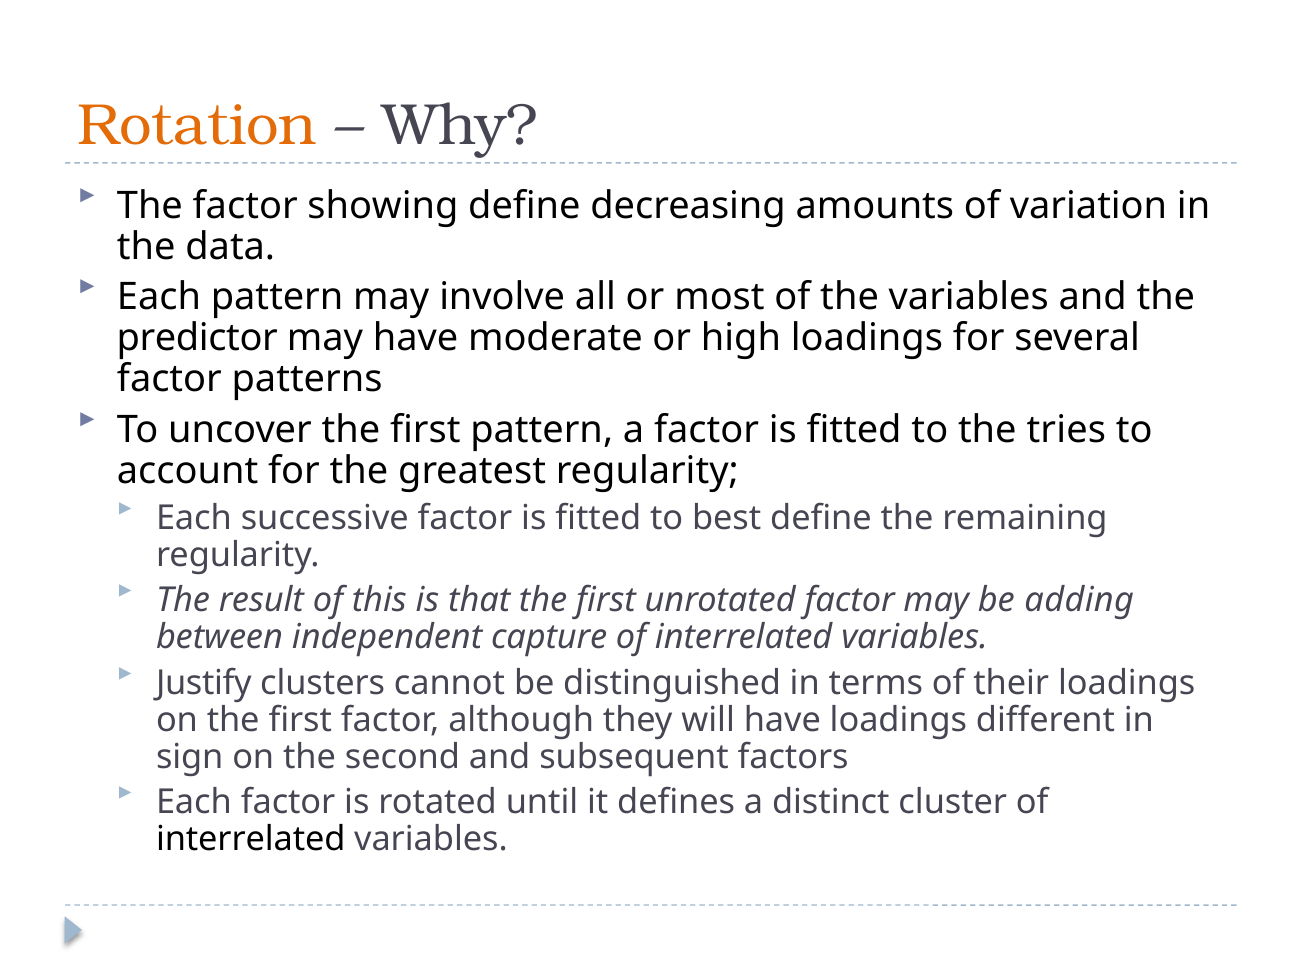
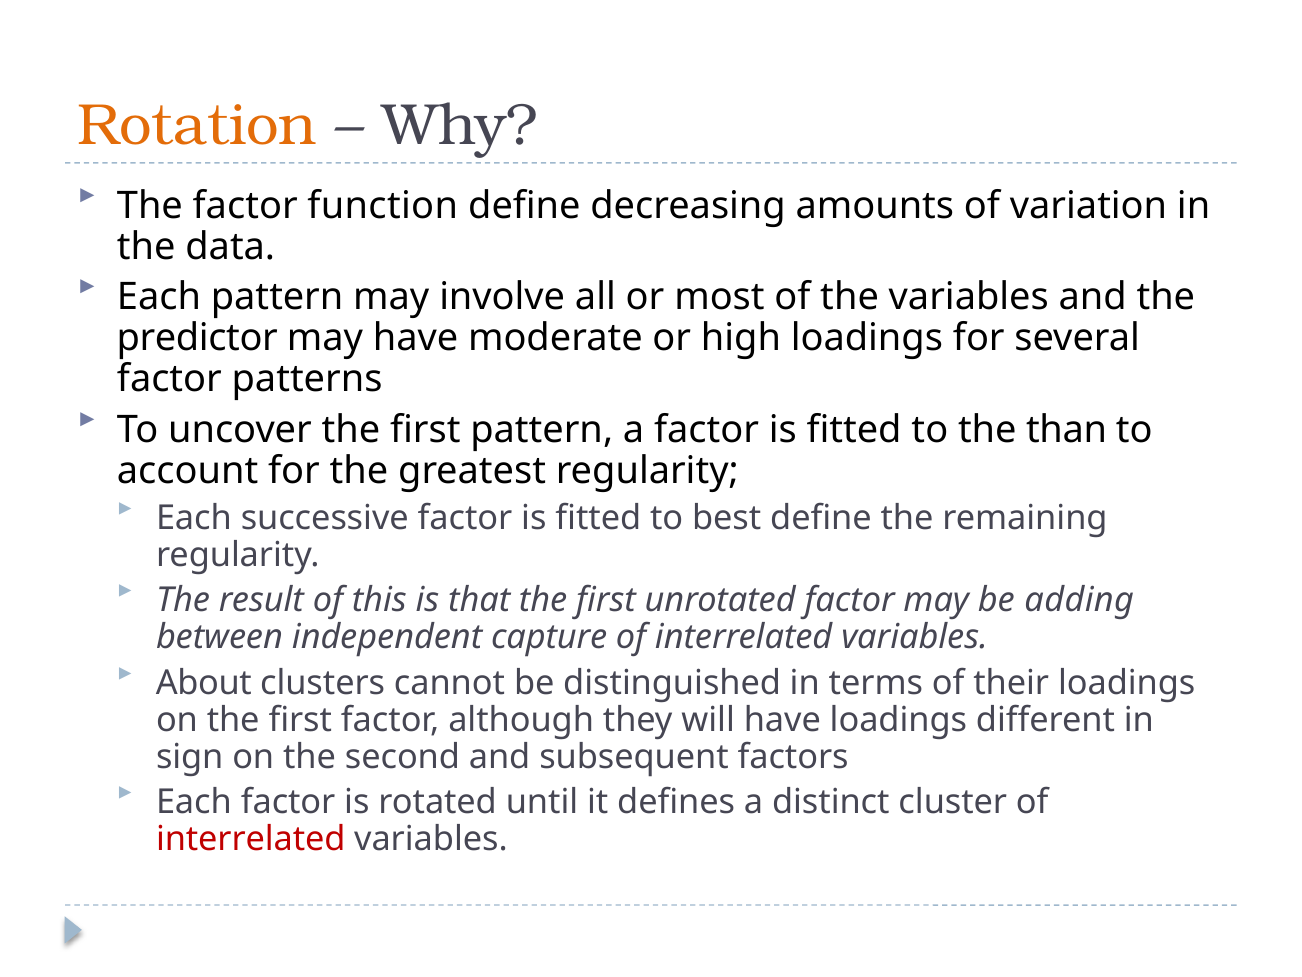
showing: showing -> function (383, 205)
tries: tries -> than (1067, 430)
Justify: Justify -> About (204, 682)
interrelated colour: black -> red (251, 839)
